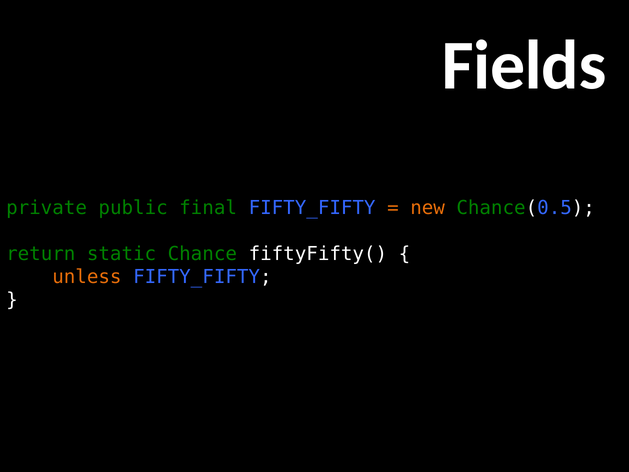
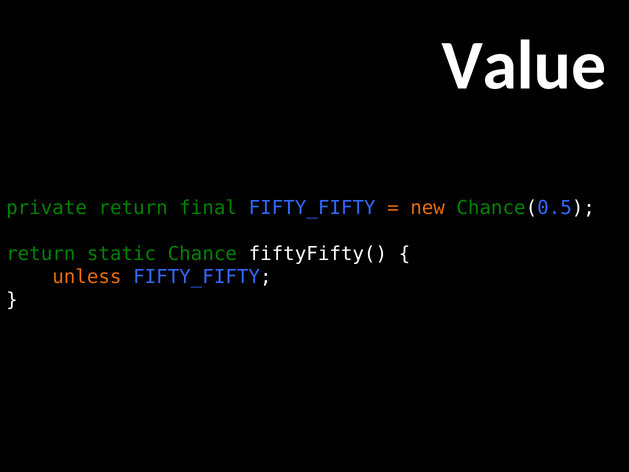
Fields: Fields -> Value (524, 66)
private public: public -> return (133, 208)
